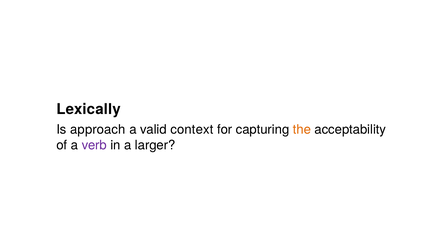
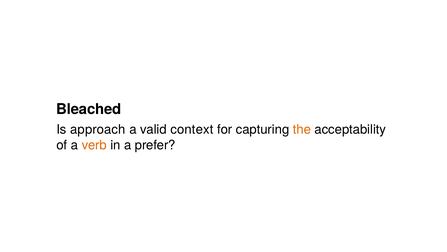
Lexically: Lexically -> Bleached (89, 109)
verb colour: purple -> orange (94, 145)
larger: larger -> prefer (155, 145)
